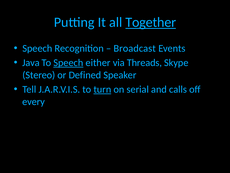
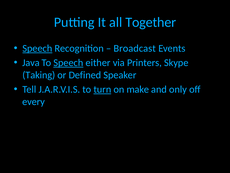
Together underline: present -> none (151, 22)
Speech underline: none -> present (37, 48)
Threads: Threads -> Printers (144, 63)
Stereo: Stereo -> Taking (39, 75)
serial: serial -> make (138, 89)
calls: calls -> only (178, 89)
